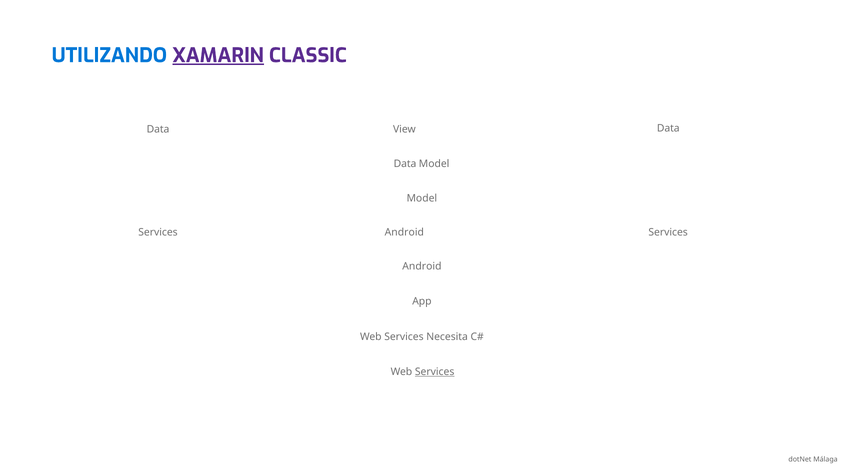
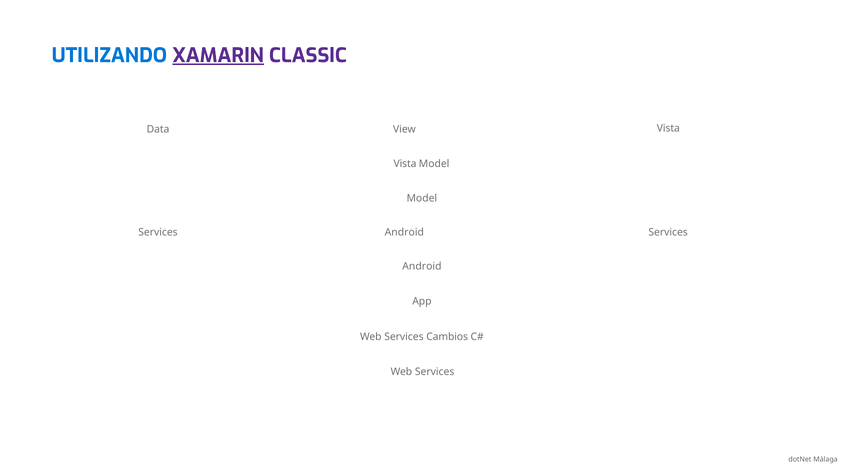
View Data: Data -> Vista (668, 128)
Data: Data -> Vista (405, 164)
Necesita: Necesita -> Cambios (447, 337)
Services underline: present -> none (435, 372)
